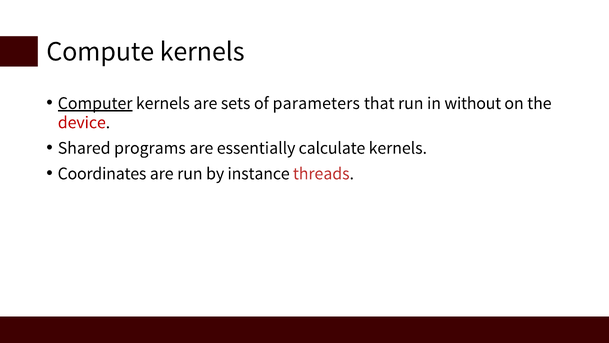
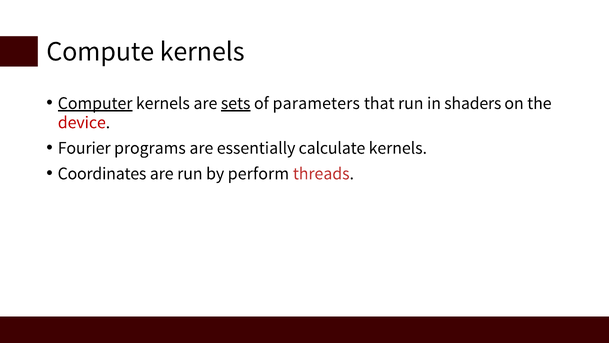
sets underline: none -> present (236, 103)
without: without -> shaders (473, 103)
Shared: Shared -> Fourier (84, 148)
instance: instance -> perform (258, 173)
